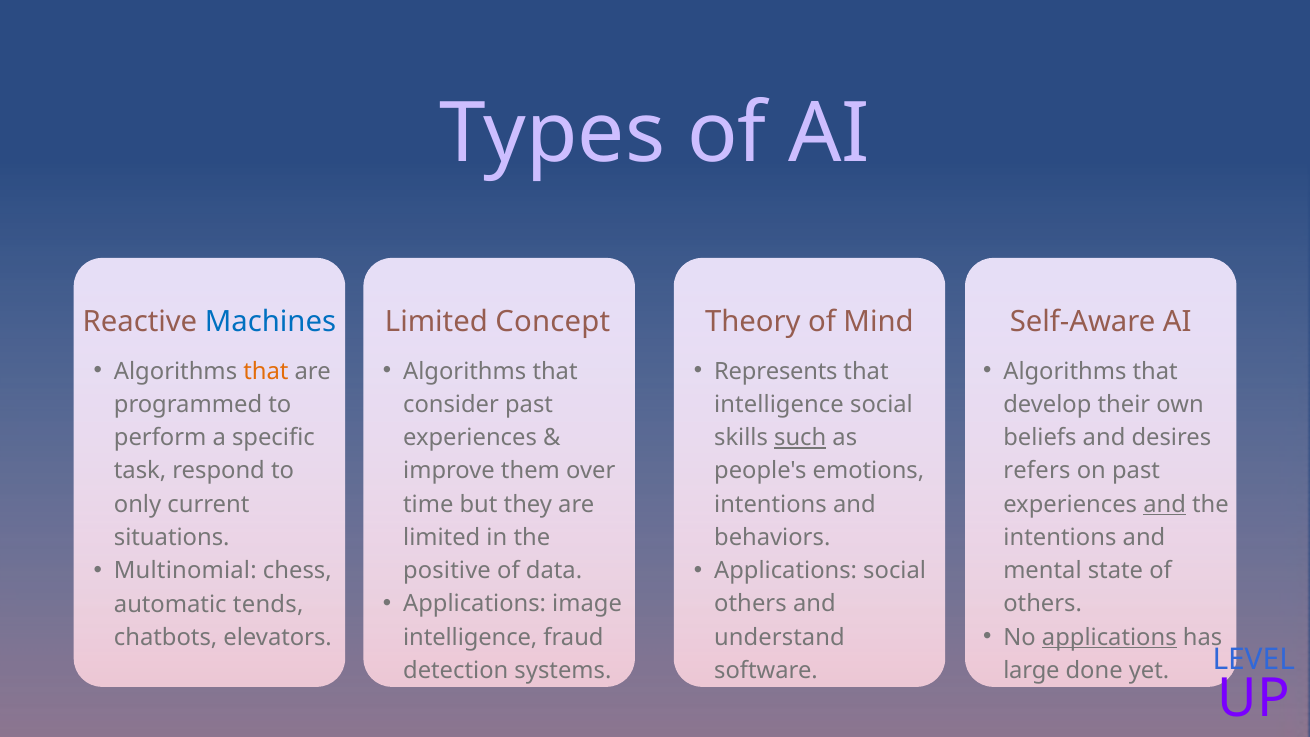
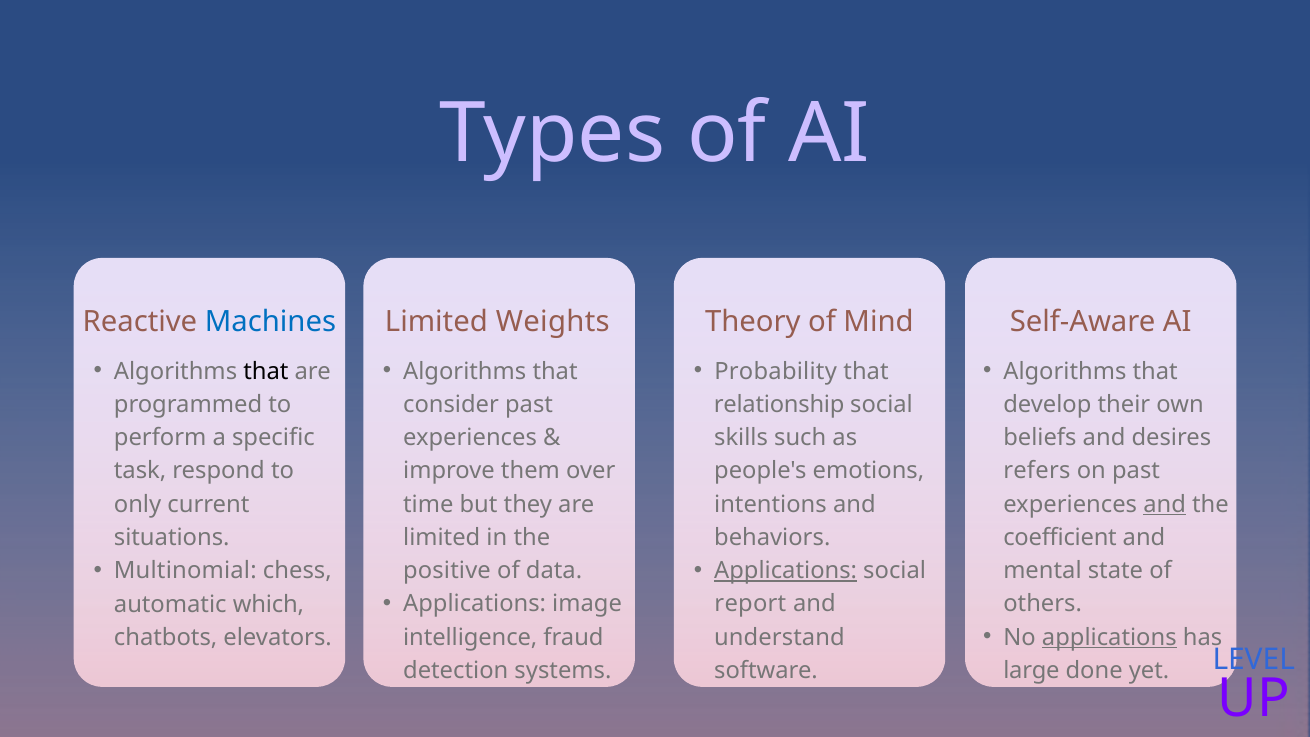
Concept: Concept -> Weights (553, 322)
that colour: orange -> black (266, 371)
Represents: Represents -> Probability (776, 371)
intelligence: intelligence -> relationship (779, 404)
such underline: present -> none (800, 438)
intentions: intentions -> coefficient (1060, 537)
Applications underline: none -> present (786, 571)
others: others -> report (750, 604)
tends: tends -> which (268, 604)
